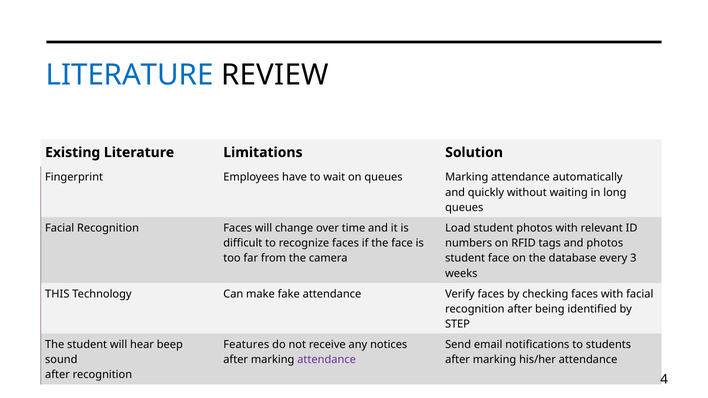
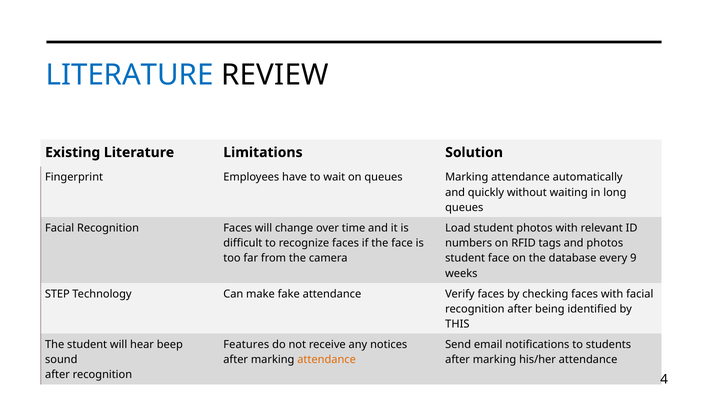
3: 3 -> 9 (633, 258)
THIS: THIS -> STEP (57, 294)
STEP: STEP -> THIS (457, 324)
attendance colour: purple -> orange (327, 360)
